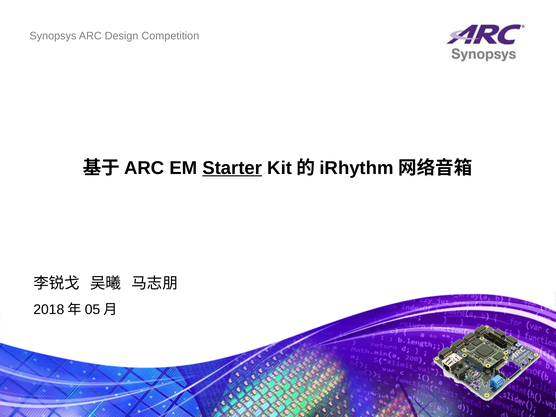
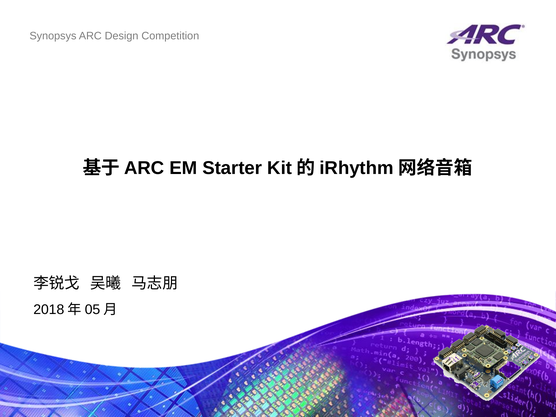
Starter underline: present -> none (232, 168)
